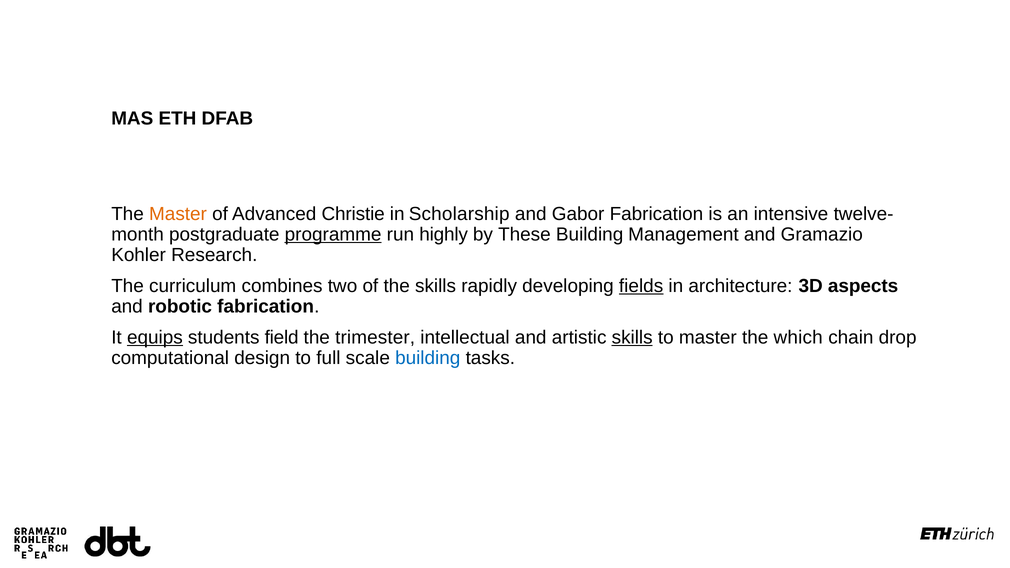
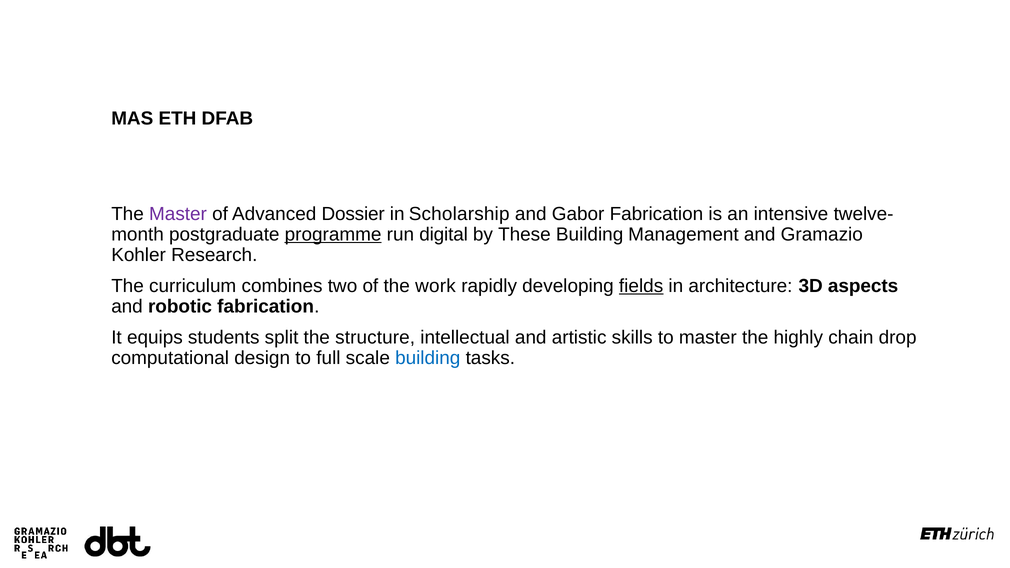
Master colour: orange -> purple (178, 214)
Christie: Christie -> Dossier (353, 214)
highly: highly -> digital (444, 235)
the skills: skills -> work (435, 286)
equips underline: present -> none (155, 337)
field: field -> split (282, 337)
trimester: trimester -> structure (375, 337)
skills underline: present -> none (632, 337)
which: which -> highly (798, 337)
